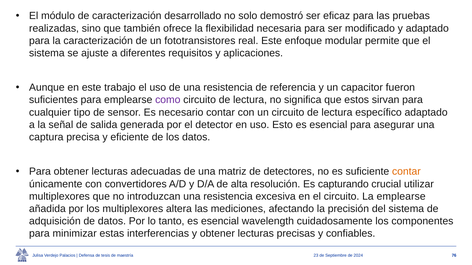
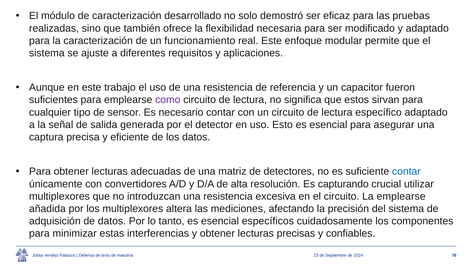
fototransistores: fototransistores -> funcionamiento (200, 41)
contar colour: orange -> blue (406, 172)
wavelength: wavelength -> específicos (268, 221)
